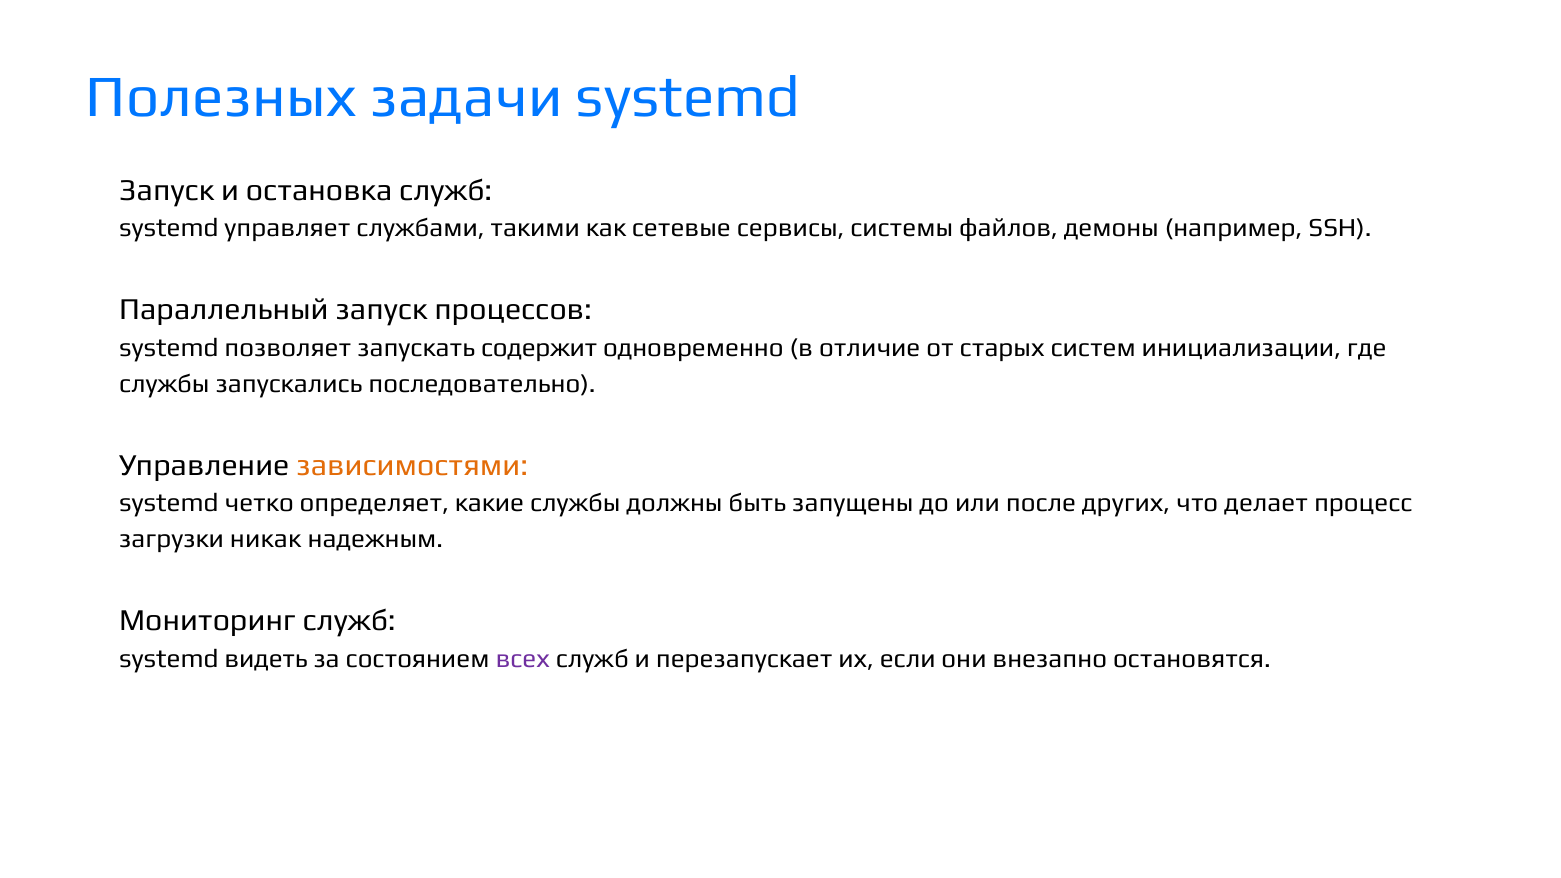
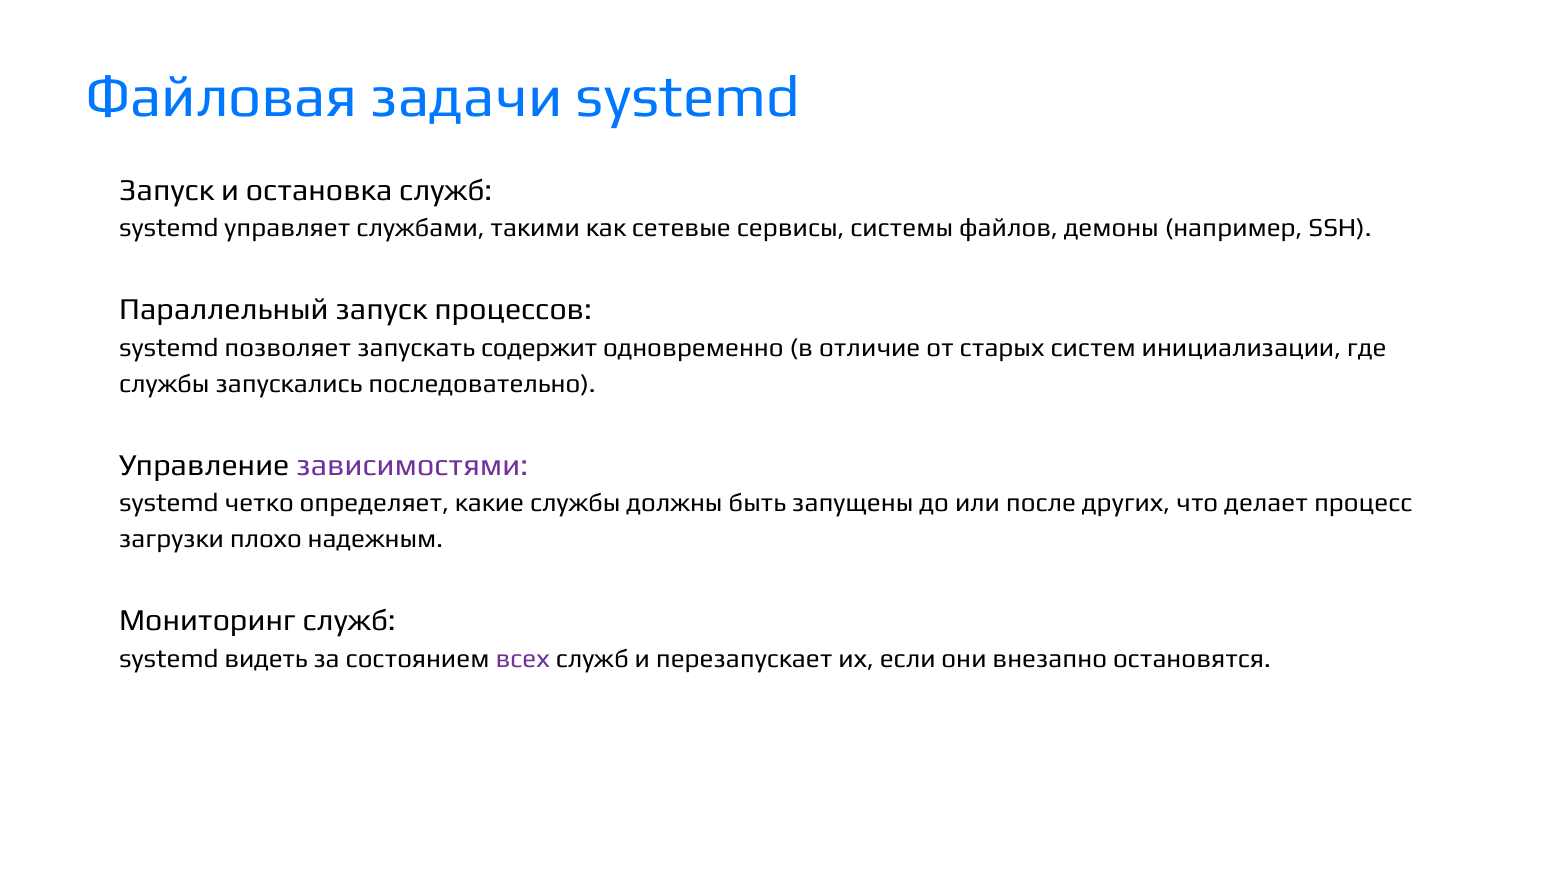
Полезных: Полезных -> Файловая (222, 97)
зависимостями colour: orange -> purple (412, 465)
никак: никак -> плохо (266, 539)
